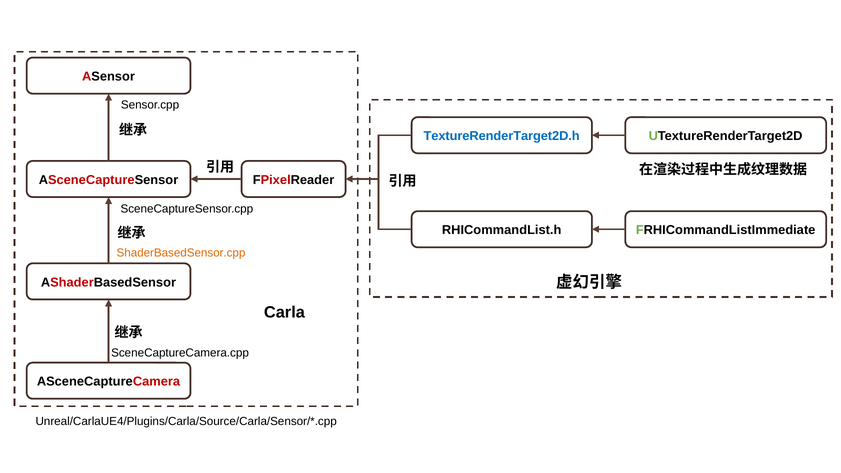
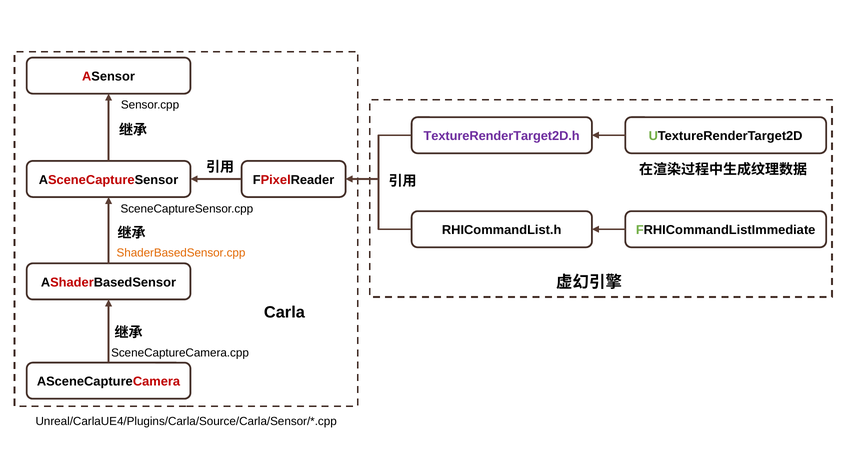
TextureRenderTarget2D.h colour: blue -> purple (502, 136)
